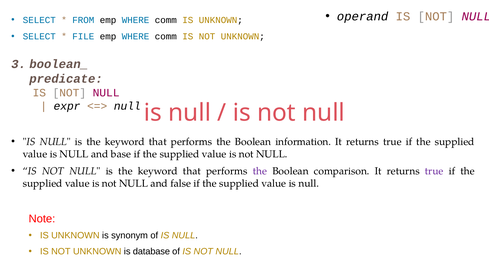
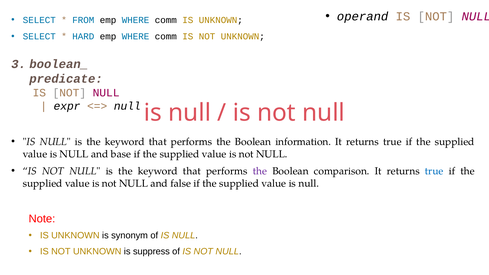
FILE: FILE -> HARD (83, 37)
true colour: purple -> blue (434, 171)
database: database -> suppress (151, 252)
